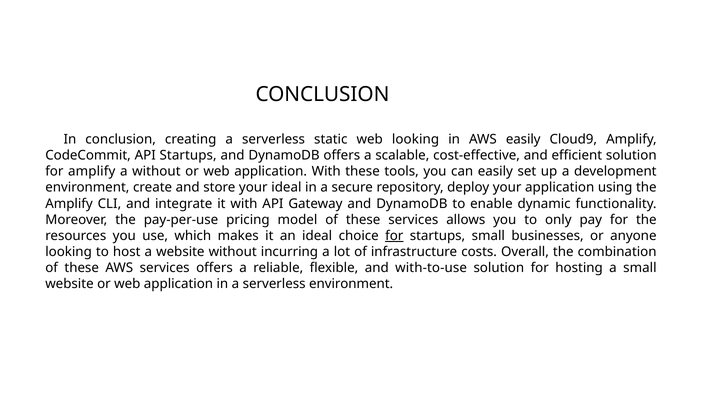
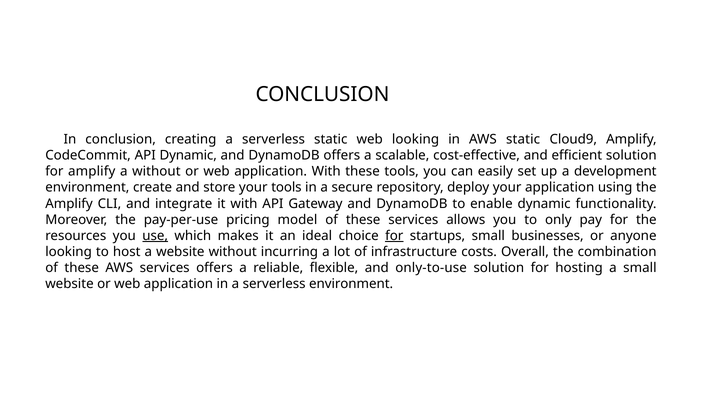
AWS easily: easily -> static (523, 139)
API Startups: Startups -> Dynamic (188, 155)
your ideal: ideal -> tools (286, 187)
use underline: none -> present (155, 235)
with-to-use: with-to-use -> only-to-use (431, 267)
